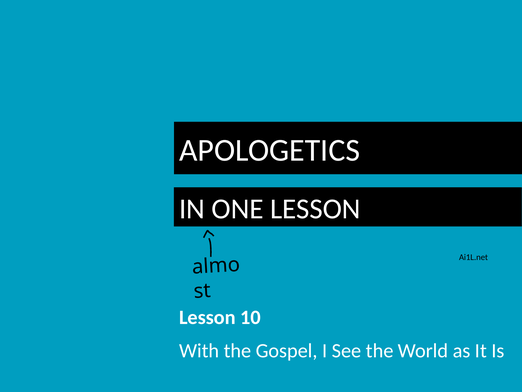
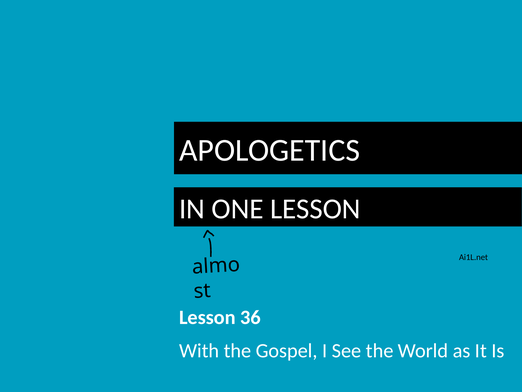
10: 10 -> 36 (251, 317)
